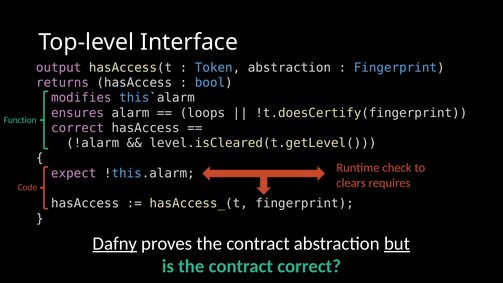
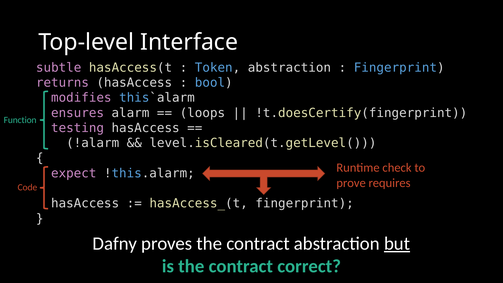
output: output -> subtle (59, 68)
correct: correct -> testing (78, 128)
clears: clears -> prove (351, 183)
Dafny underline: present -> none (115, 243)
